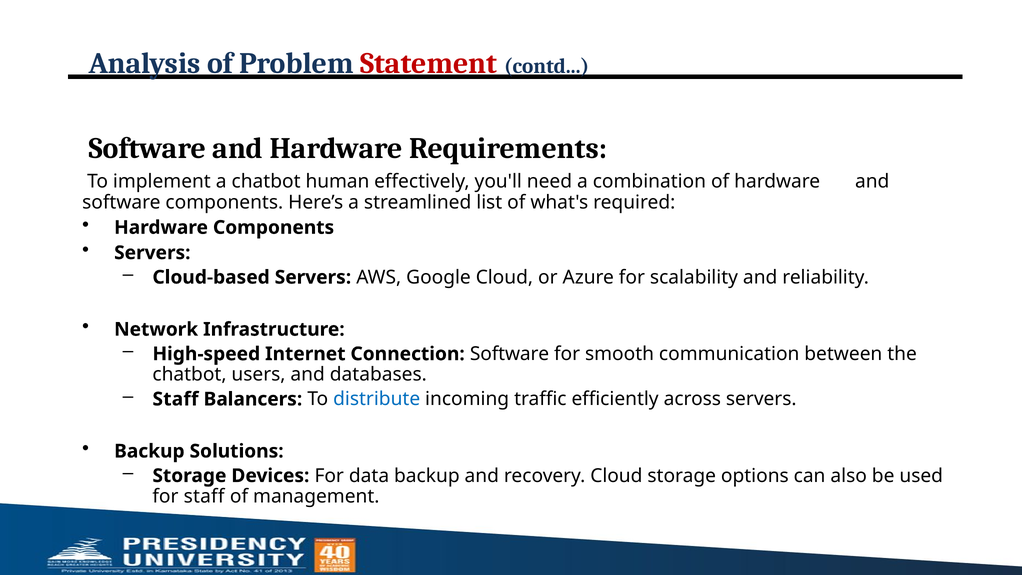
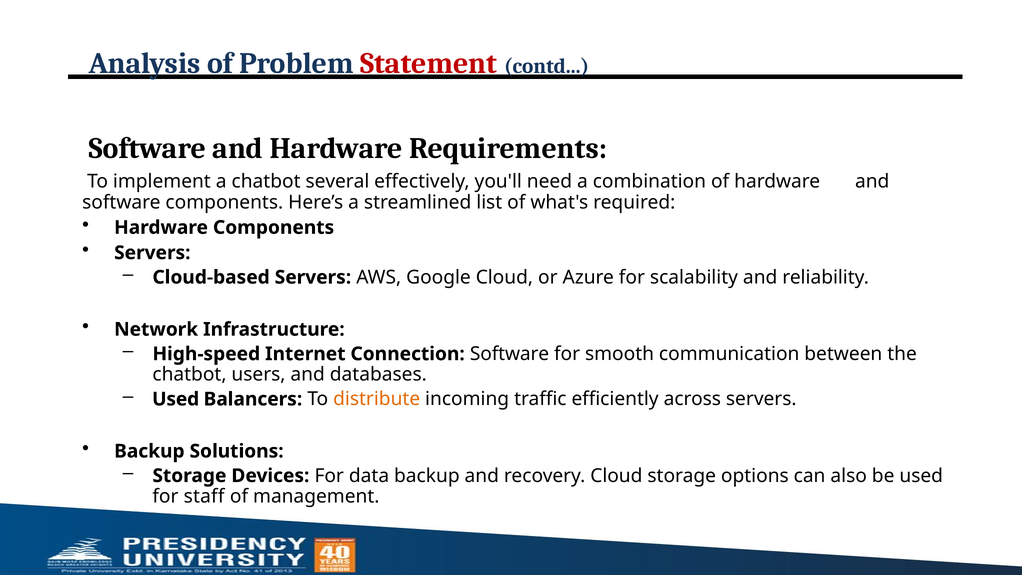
human: human -> several (337, 181)
Staff: Staff -> Used (176, 399)
distribute colour: blue -> orange (377, 399)
